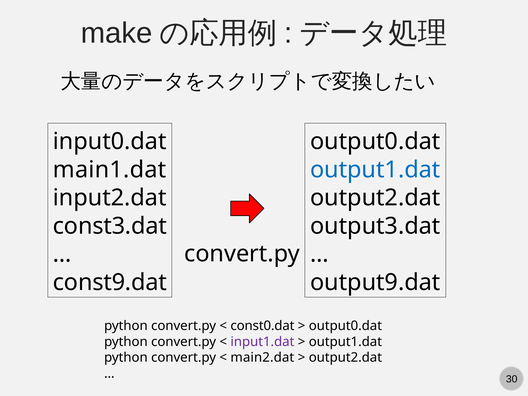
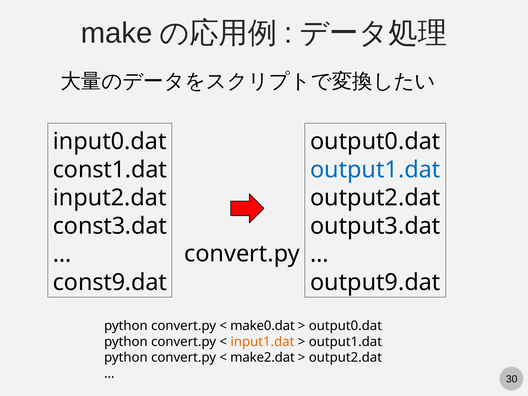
main1.dat: main1.dat -> const1.dat (110, 170)
const0.dat: const0.dat -> make0.dat (262, 326)
input1.dat colour: purple -> orange (262, 342)
main2.dat: main2.dat -> make2.dat (262, 358)
